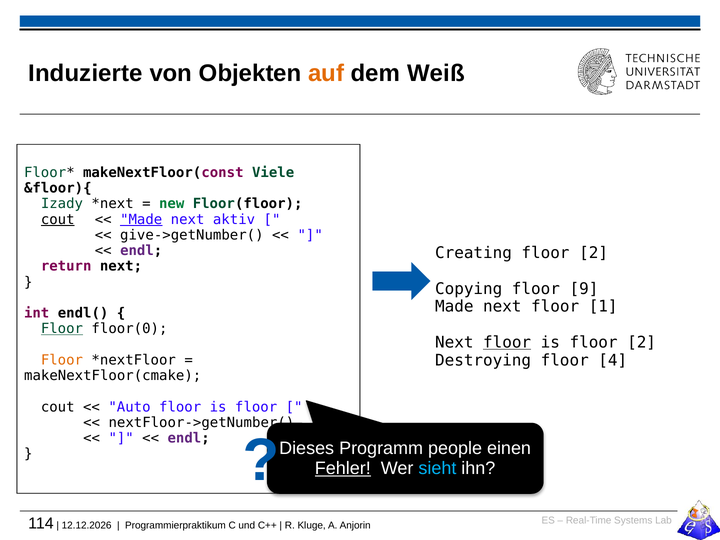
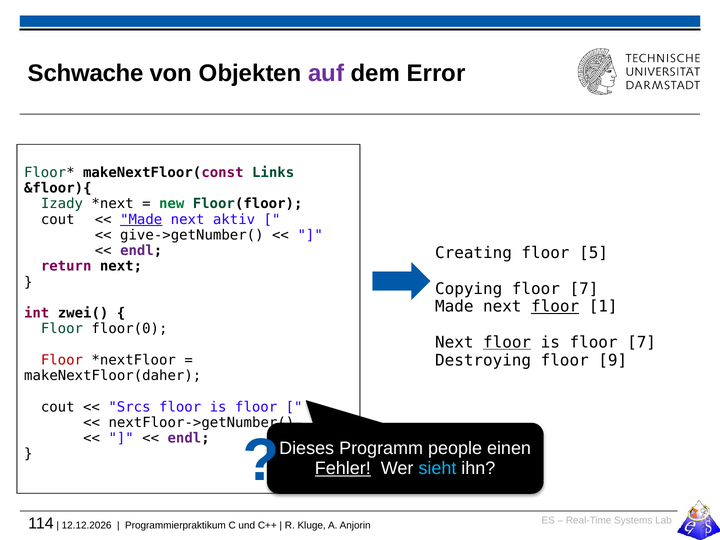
Induzierte: Induzierte -> Schwache (86, 73)
auf colour: orange -> purple (326, 73)
Weiß: Weiß -> Error (436, 73)
Viele: Viele -> Links (273, 173)
cout underline: present -> none (58, 219)
Creating floor 2: 2 -> 5 (594, 253)
Copying floor 9: 9 -> 7 (584, 289)
floor underline: none -> present (555, 307)
endl(: endl( -> zwei( (83, 313)
Floor underline: present -> none (62, 329)
is floor 2: 2 -> 7 (642, 342)
4: 4 -> 9 (613, 360)
Floor colour: orange -> red (62, 360)
makeNextFloor(cmake: makeNextFloor(cmake -> makeNextFloor(daher (113, 376)
Auto: Auto -> Srcs (129, 407)
